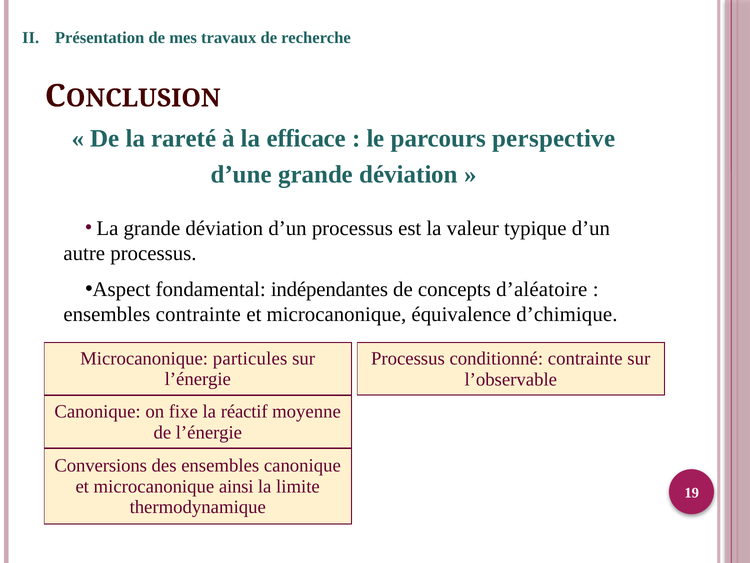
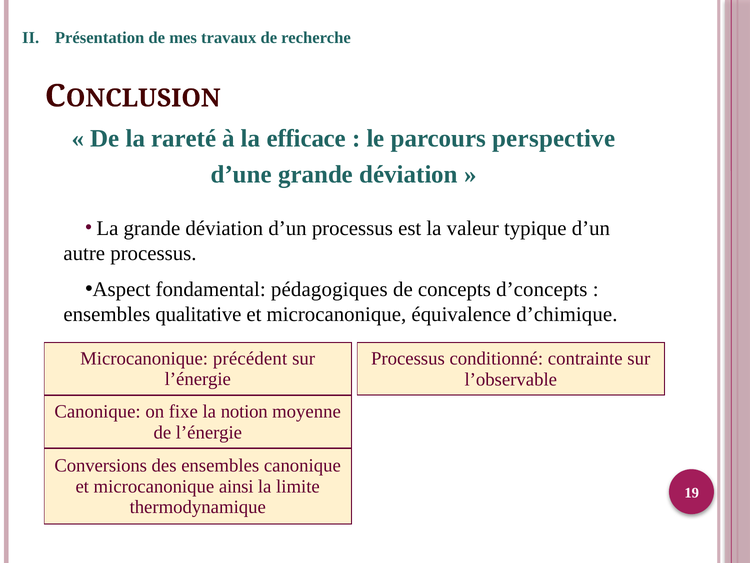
indépendantes: indépendantes -> pédagogiques (329, 289)
d’aléatoire: d’aléatoire -> d’concepts (542, 289)
ensembles contrainte: contrainte -> qualitative (198, 314)
particules: particules -> précédent (250, 358)
réactif: réactif -> notion (244, 411)
